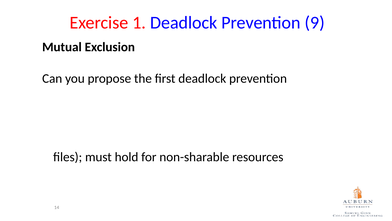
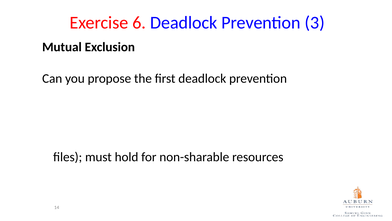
1: 1 -> 6 (139, 23)
9: 9 -> 3 (315, 23)
